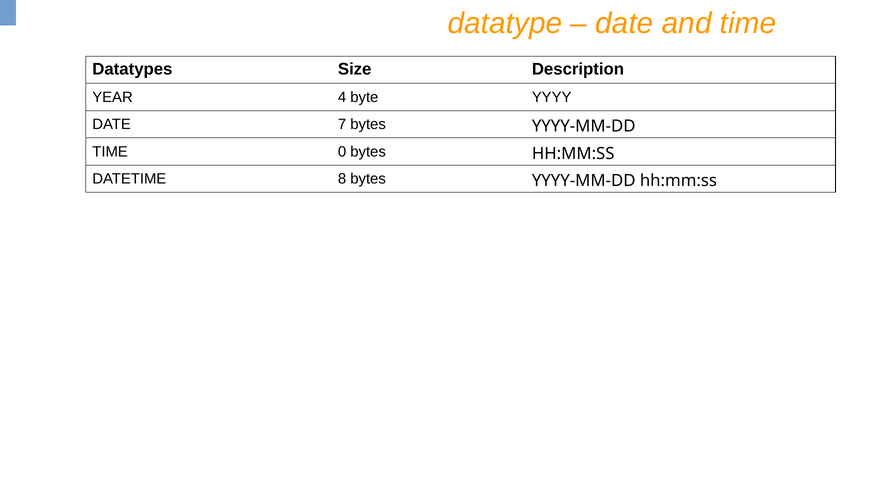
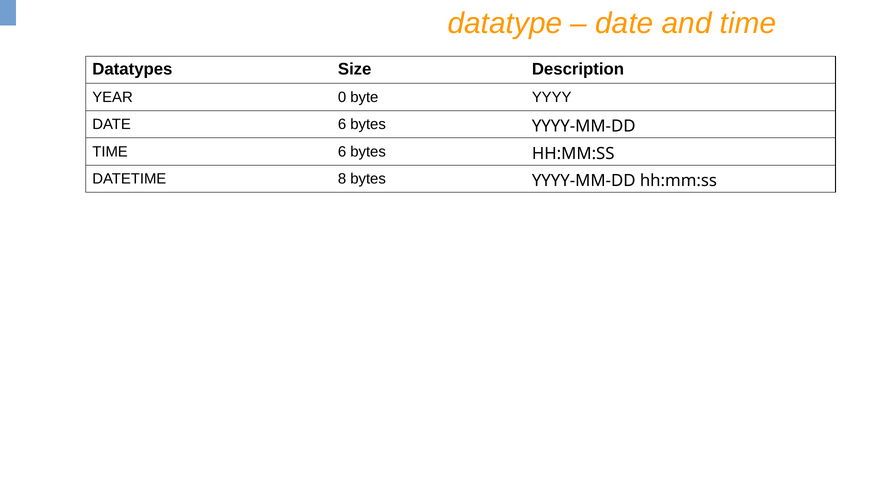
4: 4 -> 0 (342, 97)
DATE 7: 7 -> 6 (342, 124)
TIME 0: 0 -> 6 (342, 152)
